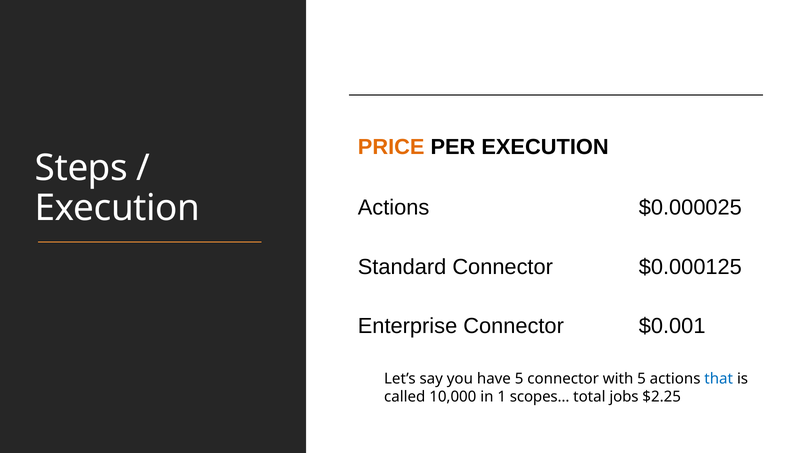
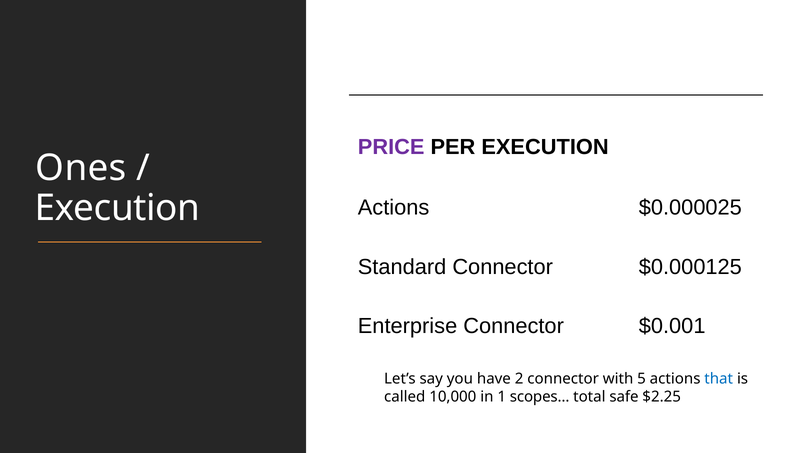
PRICE colour: orange -> purple (391, 147)
Steps: Steps -> Ones (81, 168)
have 5: 5 -> 2 (519, 378)
jobs: jobs -> safe (624, 397)
